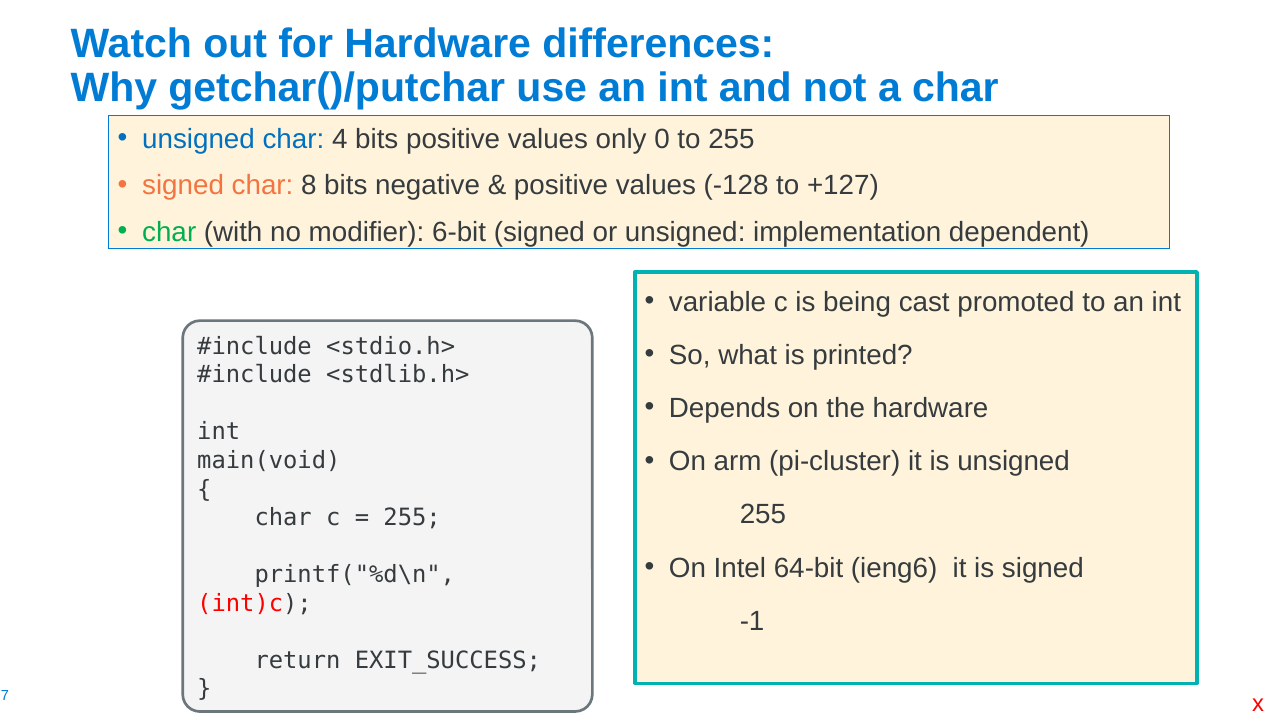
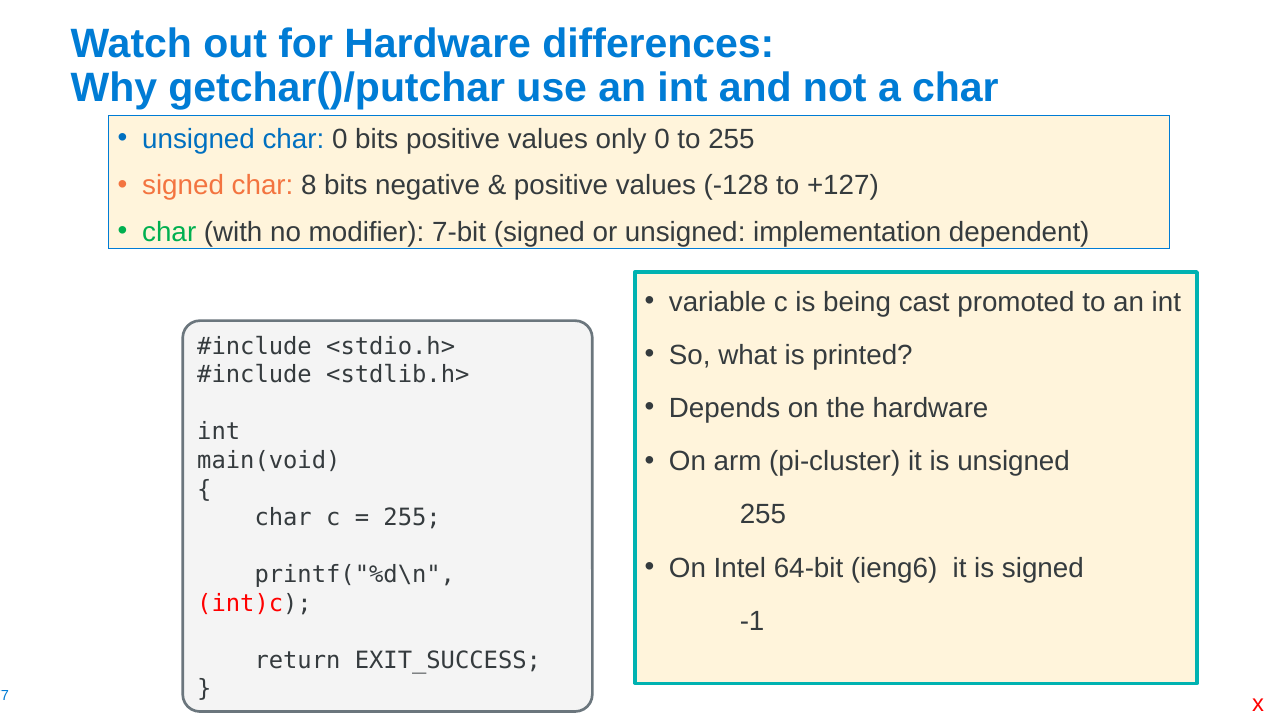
char 4: 4 -> 0 (340, 139)
6-bit: 6-bit -> 7-bit (459, 232)
